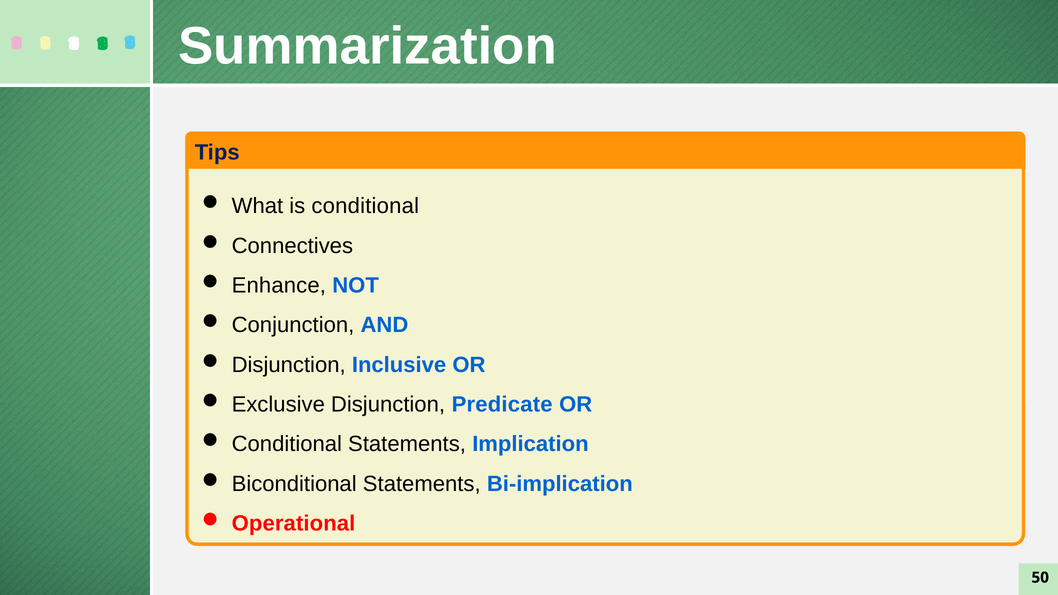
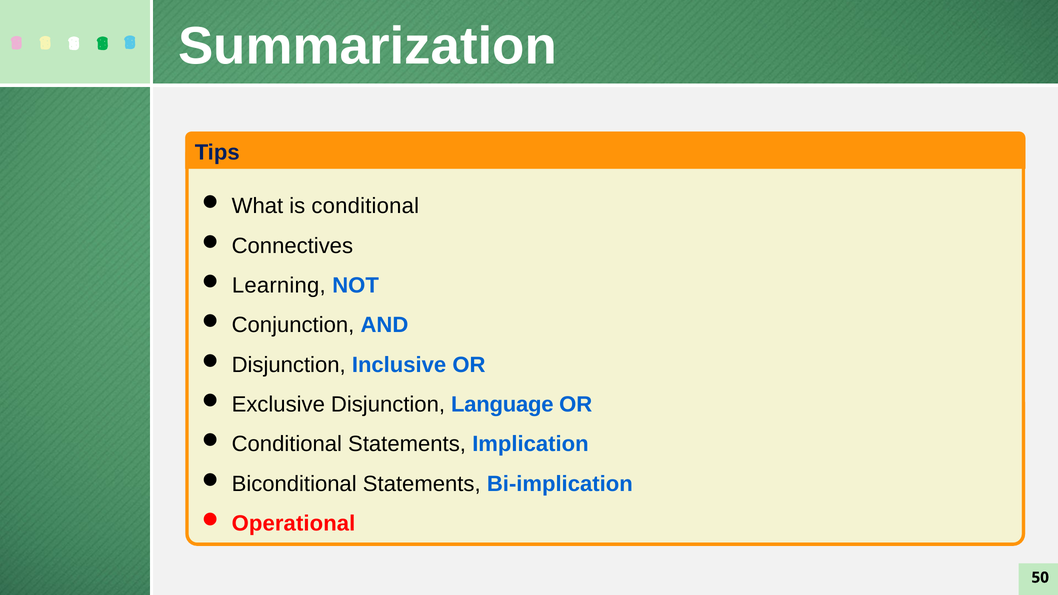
Enhance: Enhance -> Learning (279, 286)
Predicate: Predicate -> Language (502, 405)
